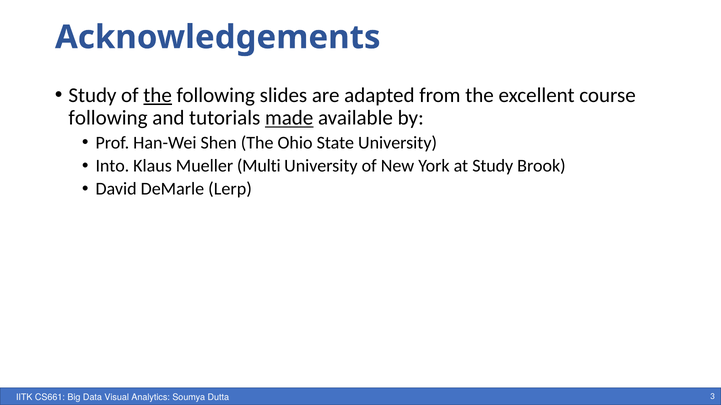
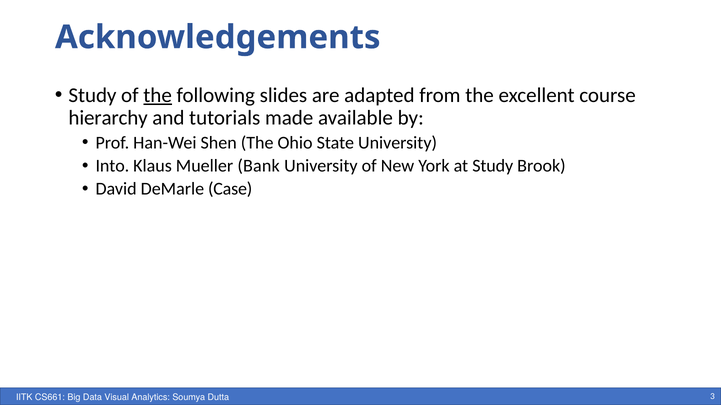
following: following -> hierarchy (108, 118)
made underline: present -> none (289, 118)
Multi: Multi -> Bank (259, 166)
Lerp: Lerp -> Case (230, 189)
